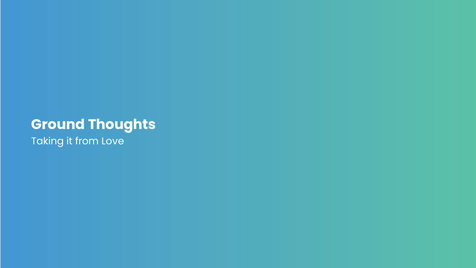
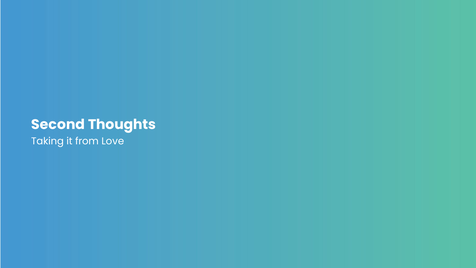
Ground: Ground -> Second (58, 124)
